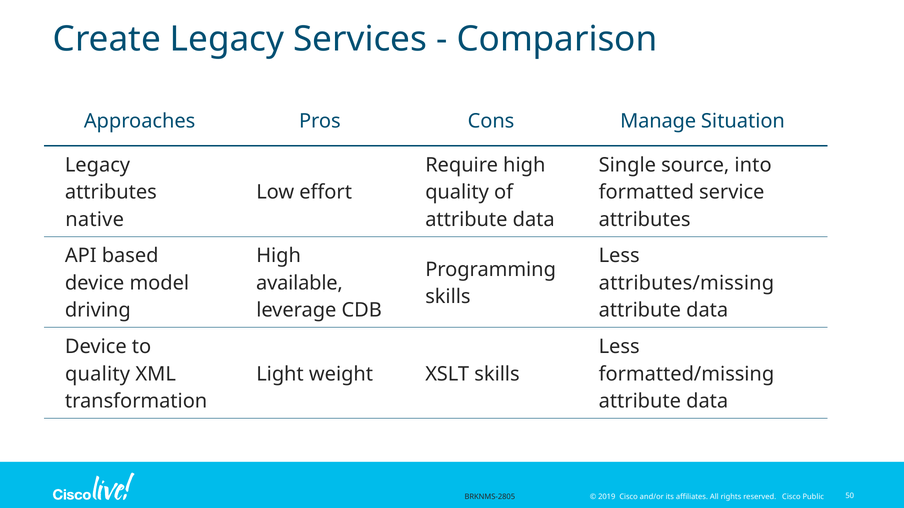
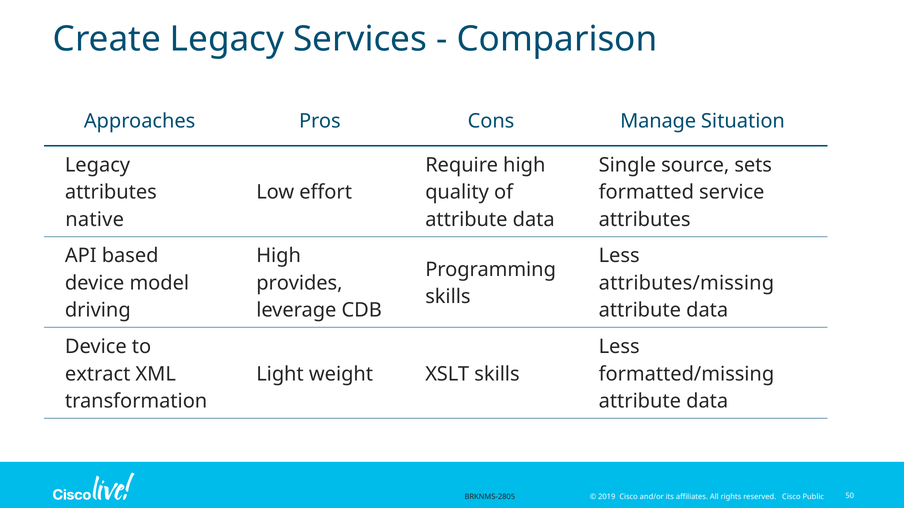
into: into -> sets (753, 165)
available: available -> provides (299, 283)
quality: quality -> extract (98, 374)
